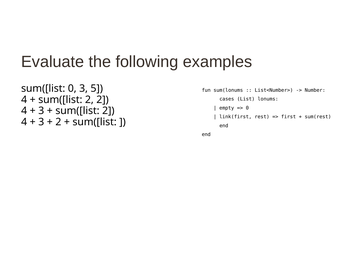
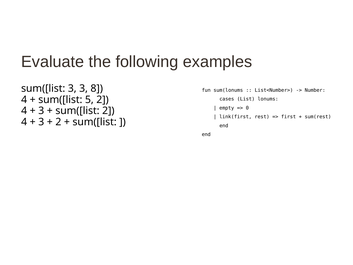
sum([list 0: 0 -> 3 (72, 88)
5: 5 -> 8 (97, 88)
2: 2 -> 5 (89, 100)
